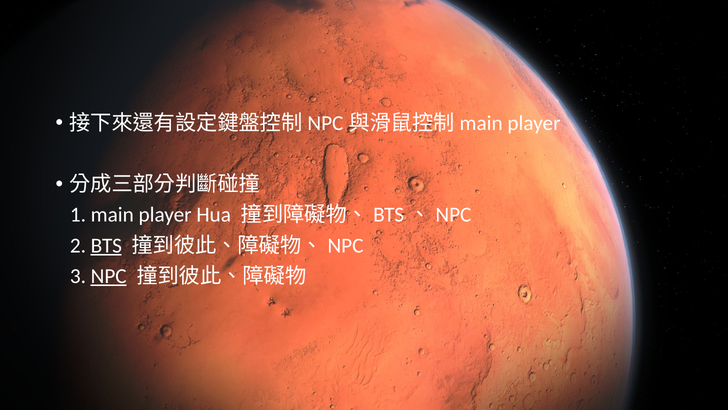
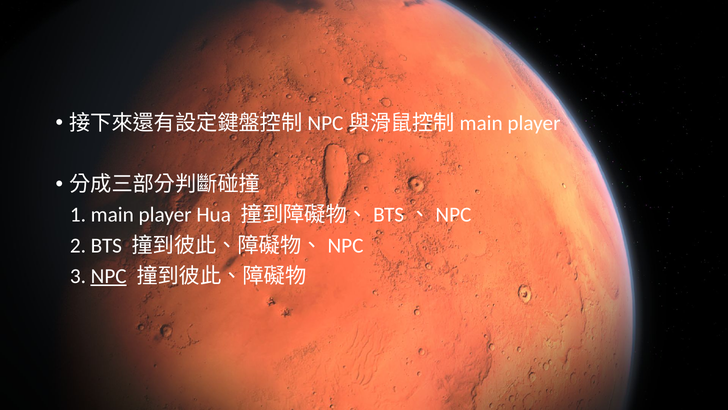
BTS underline: present -> none (106, 245)
